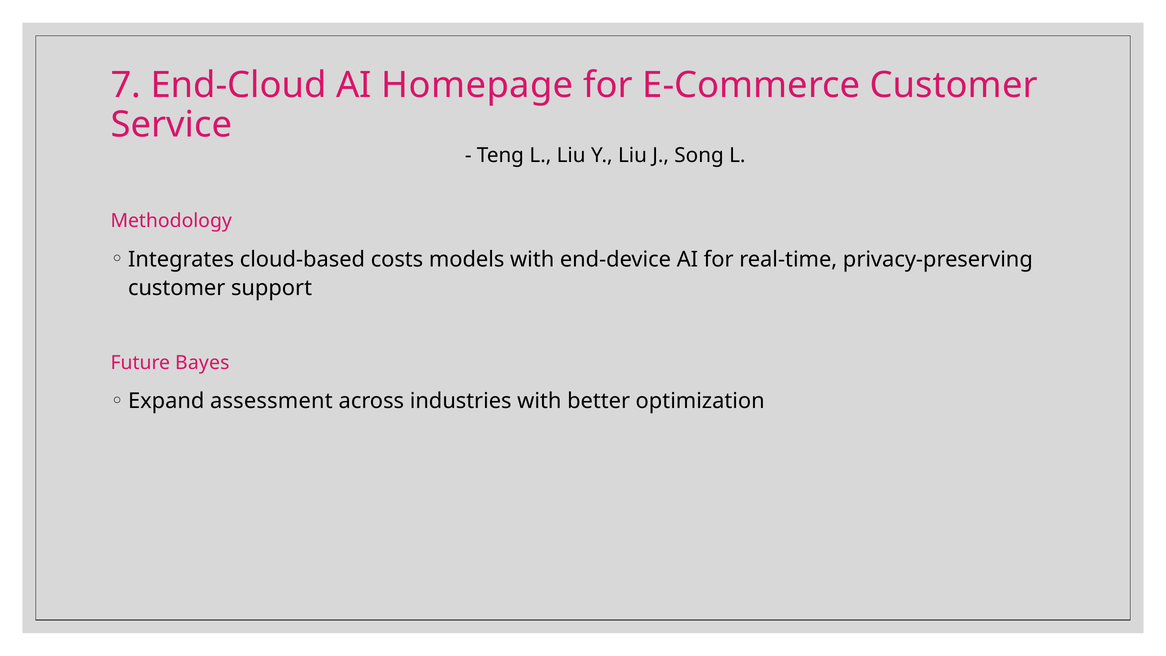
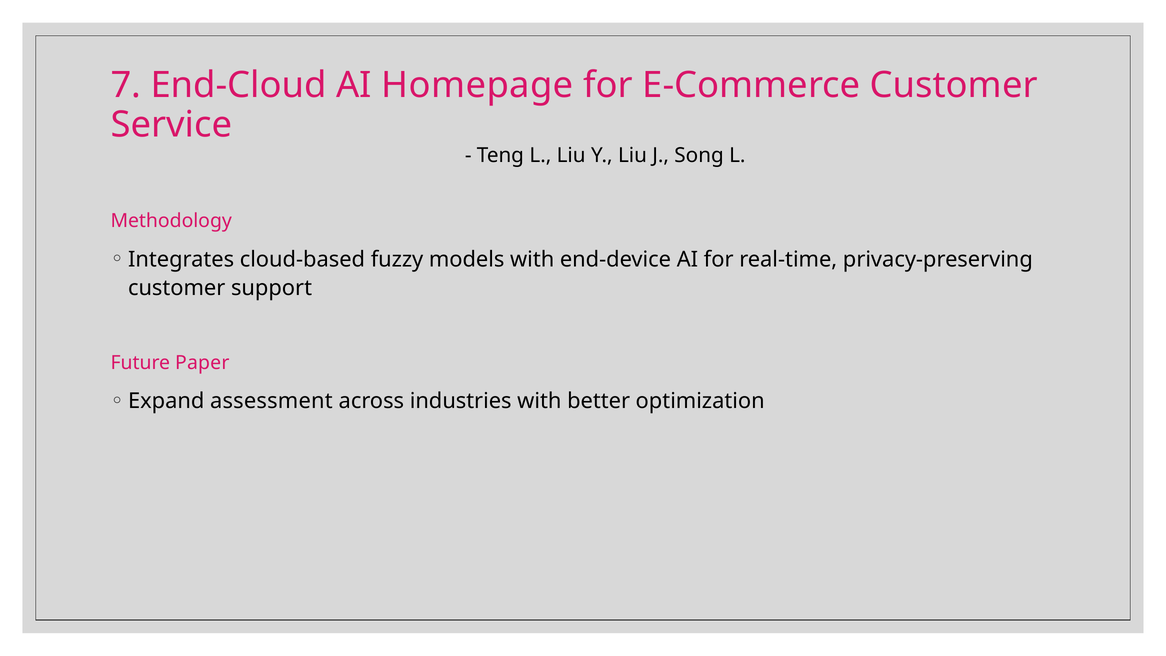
costs: costs -> fuzzy (397, 259)
Bayes: Bayes -> Paper (202, 363)
